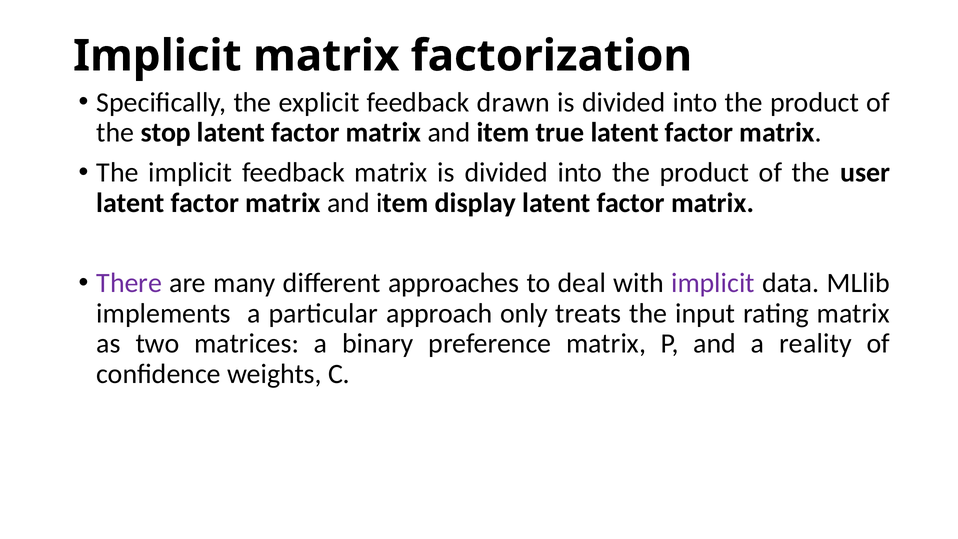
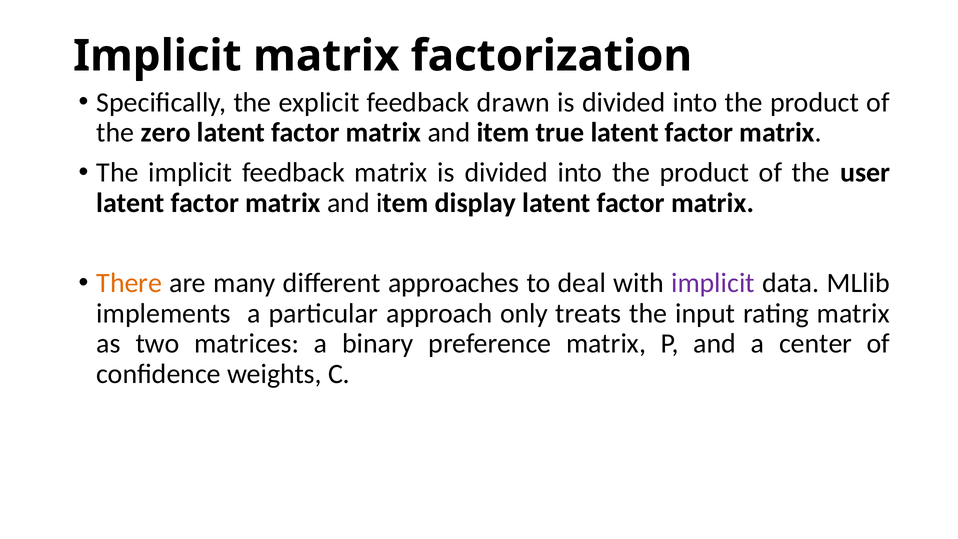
stop: stop -> zero (166, 132)
There colour: purple -> orange (129, 283)
reality: reality -> center (816, 344)
